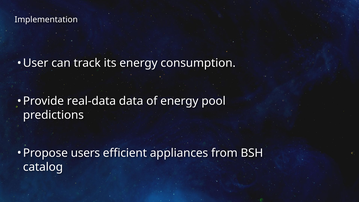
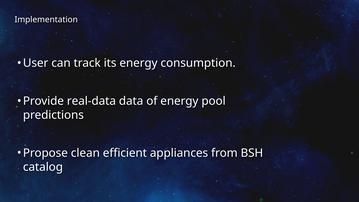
users: users -> clean (85, 153)
